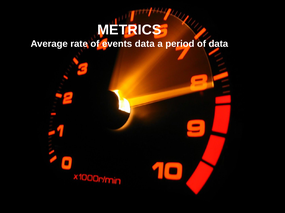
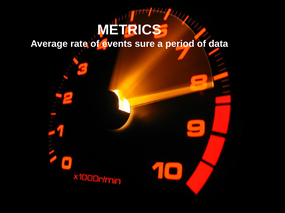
events data: data -> sure (145, 44)
